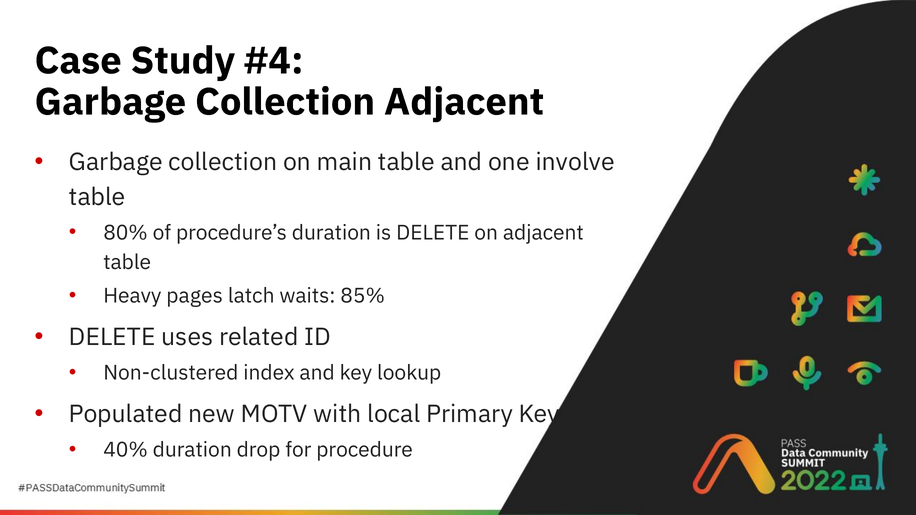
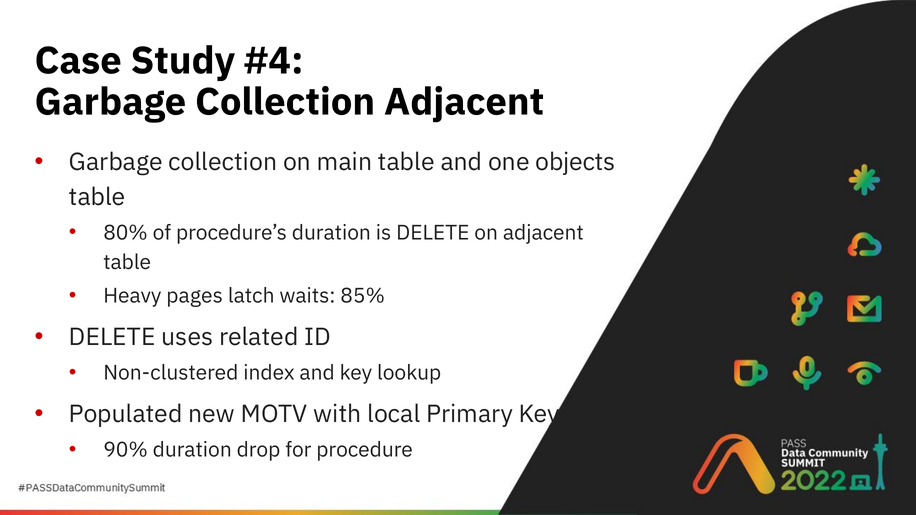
involve: involve -> objects (575, 162)
40%: 40% -> 90% (126, 450)
